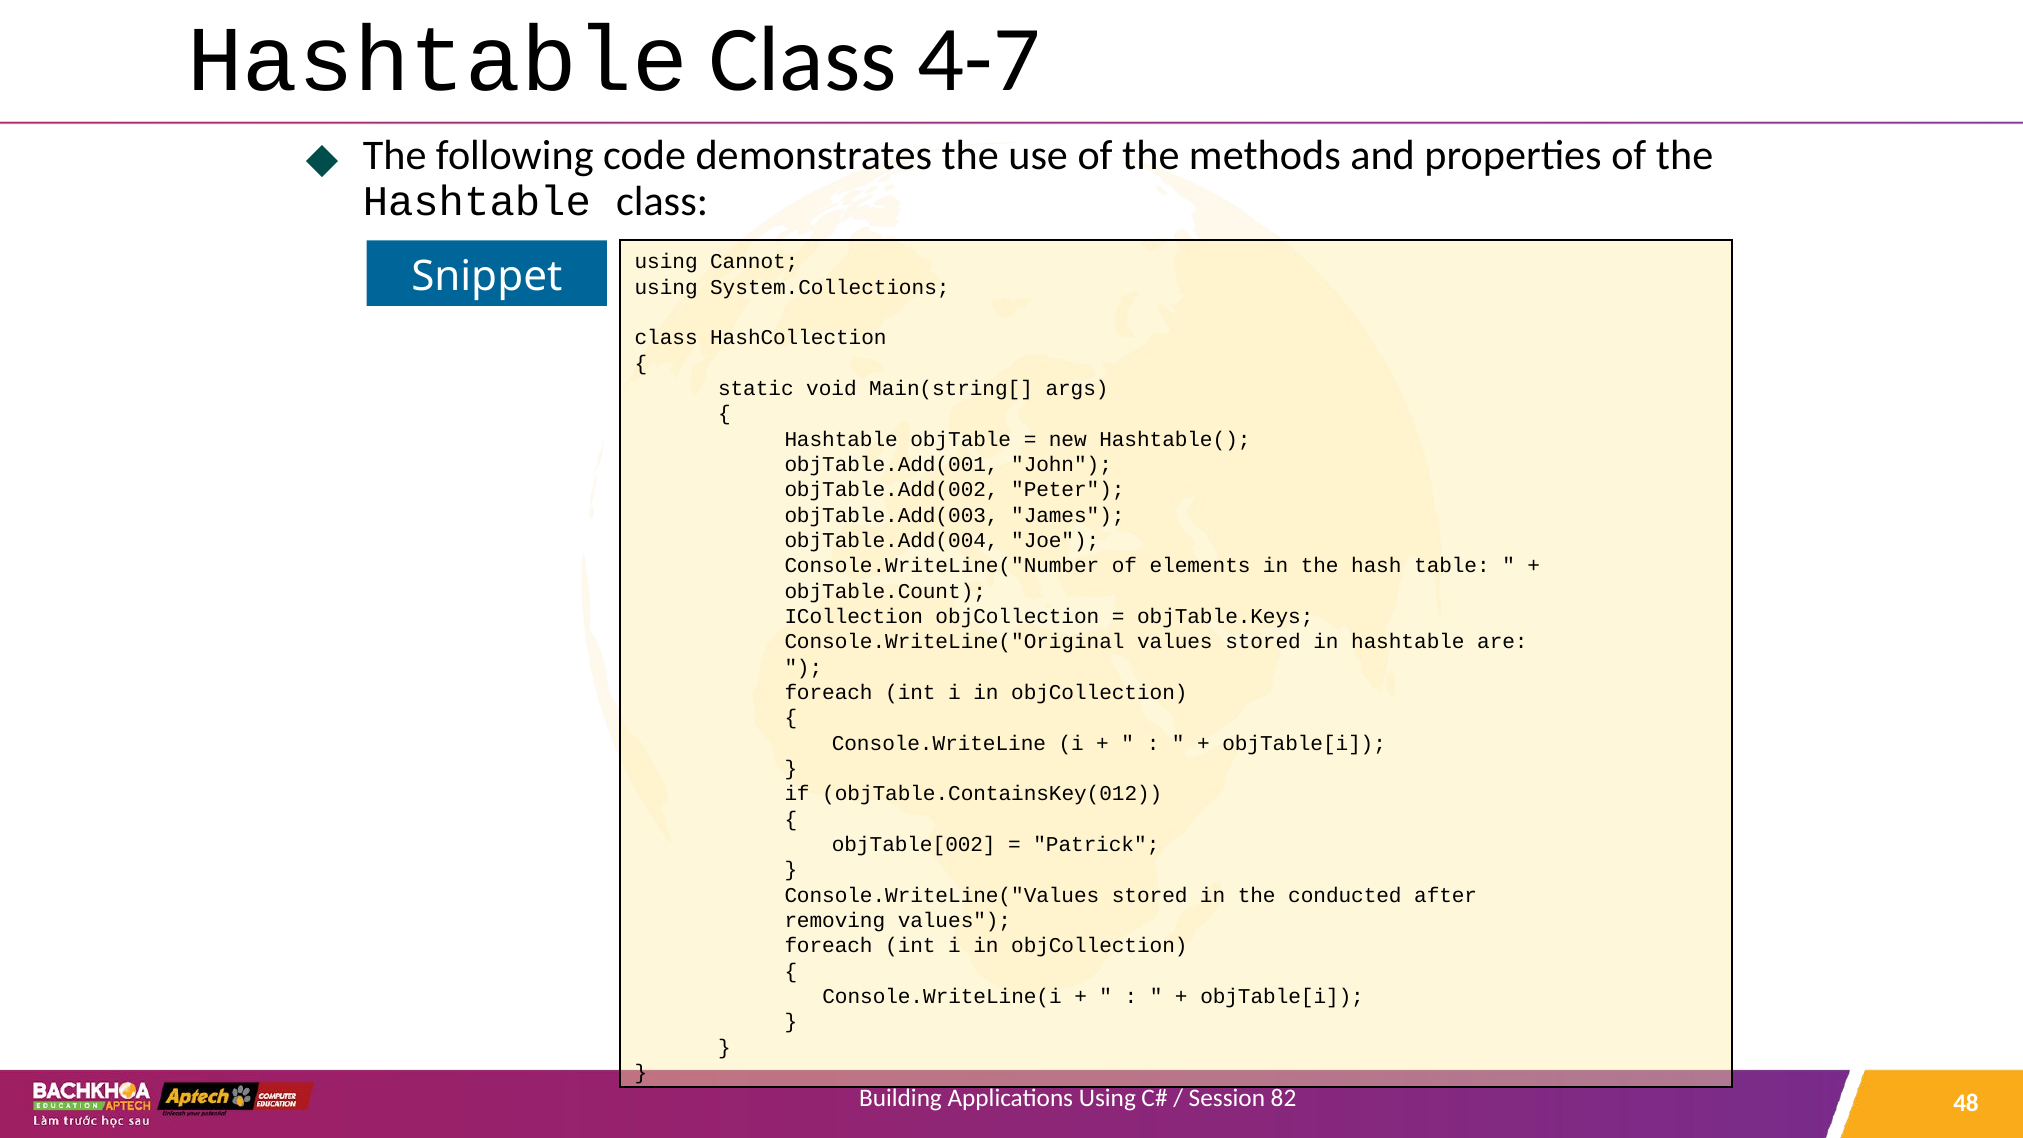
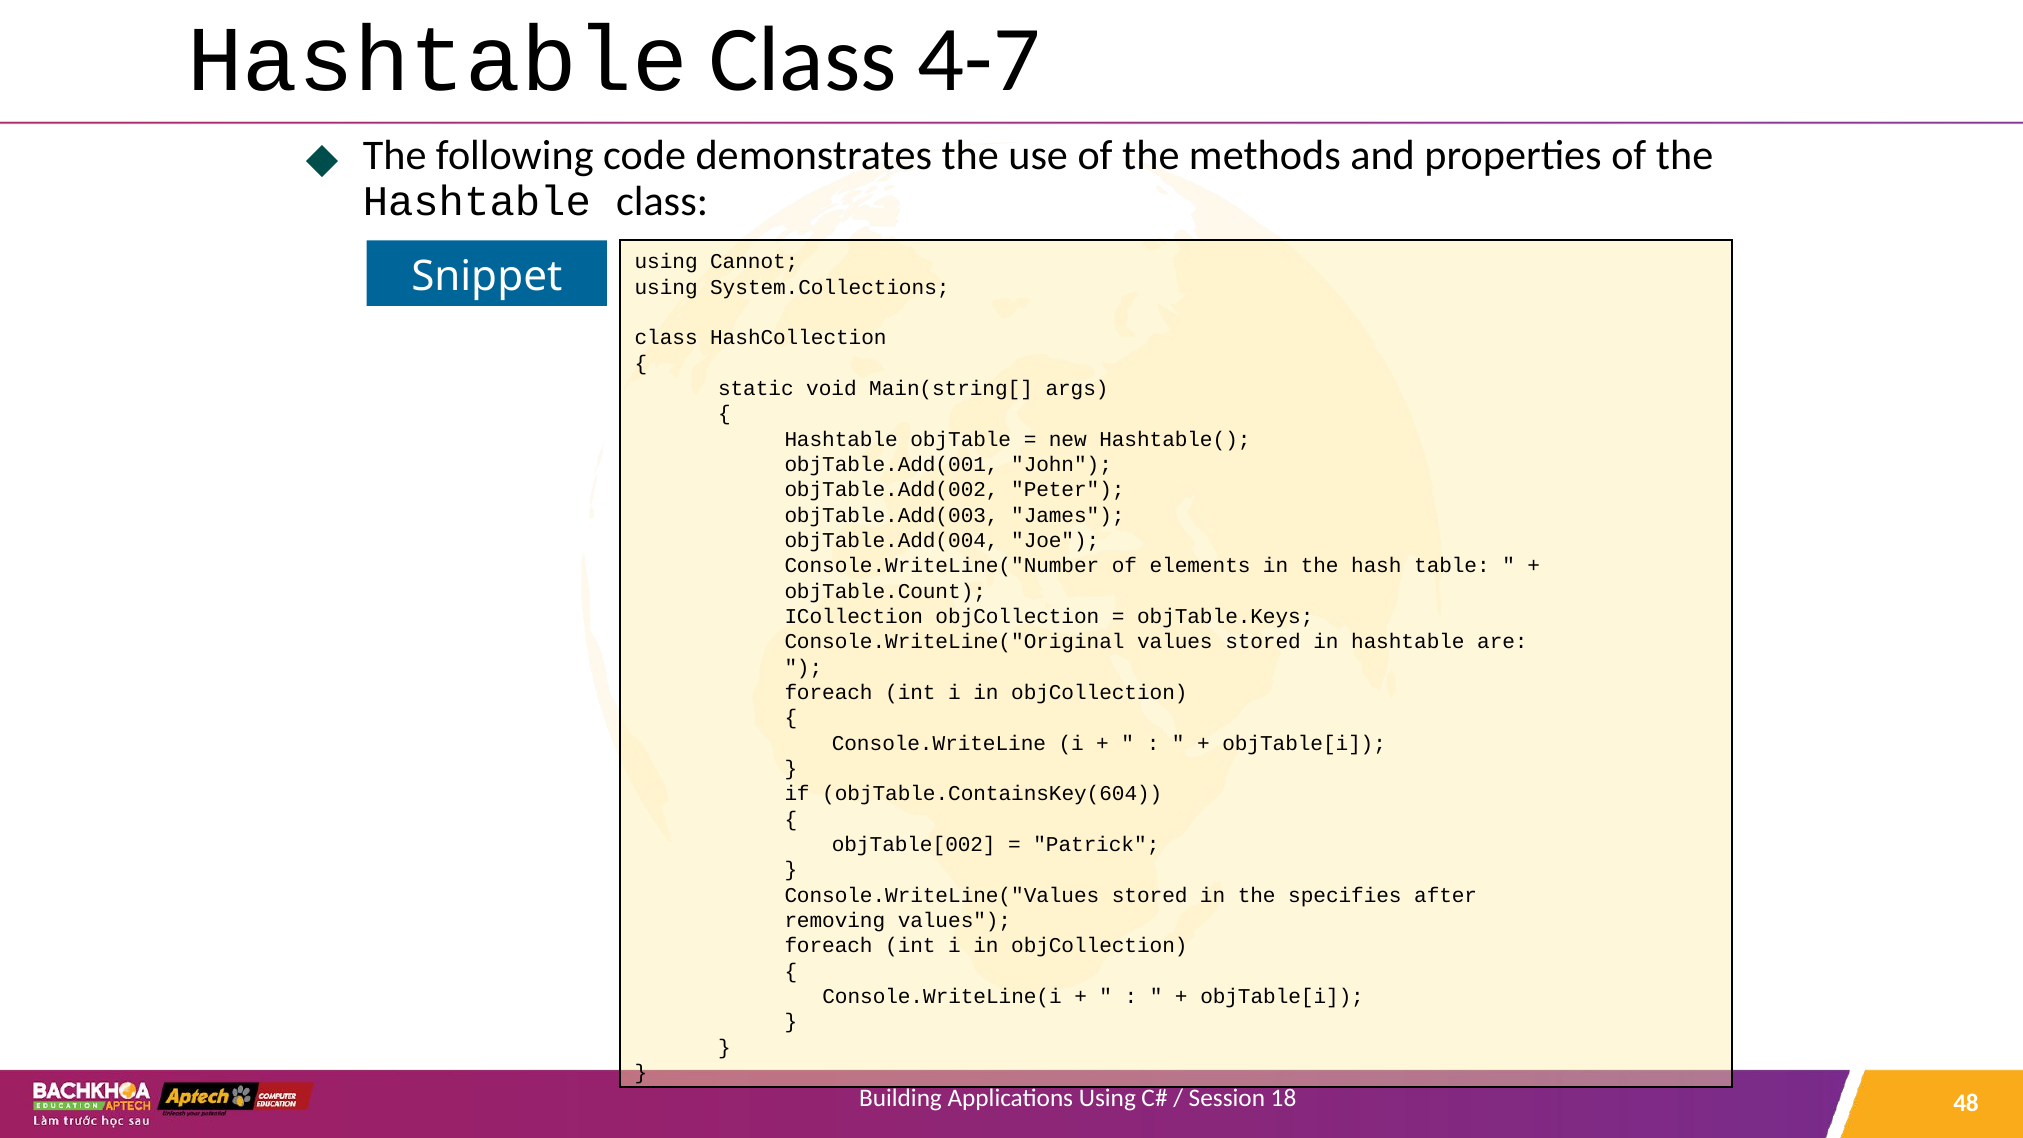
objTable.ContainsKey(012: objTable.ContainsKey(012 -> objTable.ContainsKey(604 (992, 794)
conducted: conducted -> specifies (1345, 895)
82: 82 -> 18 (1284, 1098)
